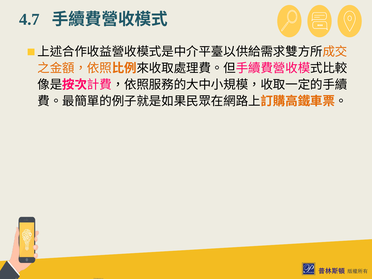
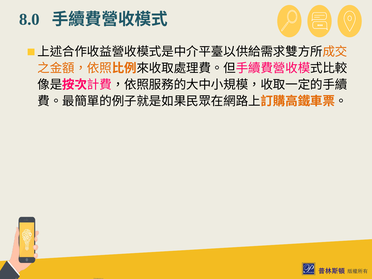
4.7: 4.7 -> 8.0 (29, 19)
